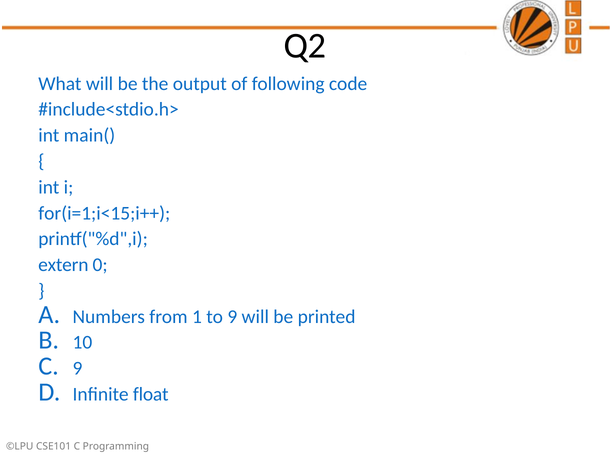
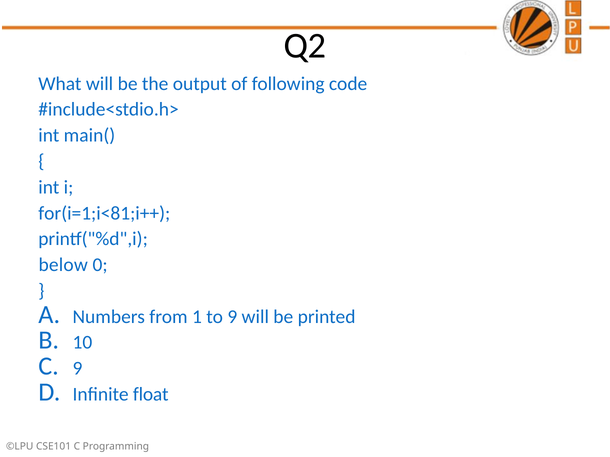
for(i=1;i<15;i++: for(i=1;i<15;i++ -> for(i=1;i<81;i++ (104, 213)
extern: extern -> below (63, 265)
